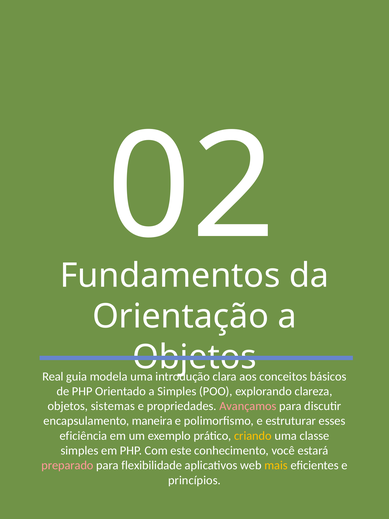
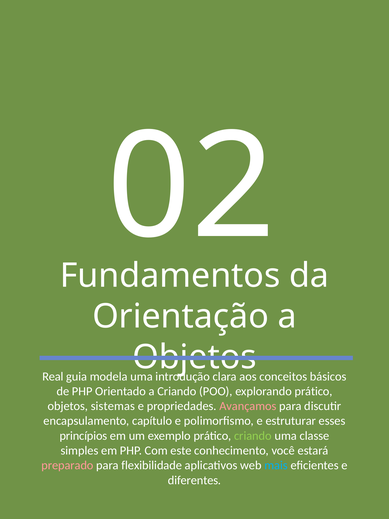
a Simples: Simples -> Criando (177, 391)
explorando clareza: clareza -> prático (314, 391)
maneira: maneira -> capítulo (152, 421)
eficiência: eficiência -> princípios (83, 435)
criando colour: yellow -> light green (253, 435)
mais colour: yellow -> light blue (276, 465)
princípios: princípios -> diferentes (195, 480)
